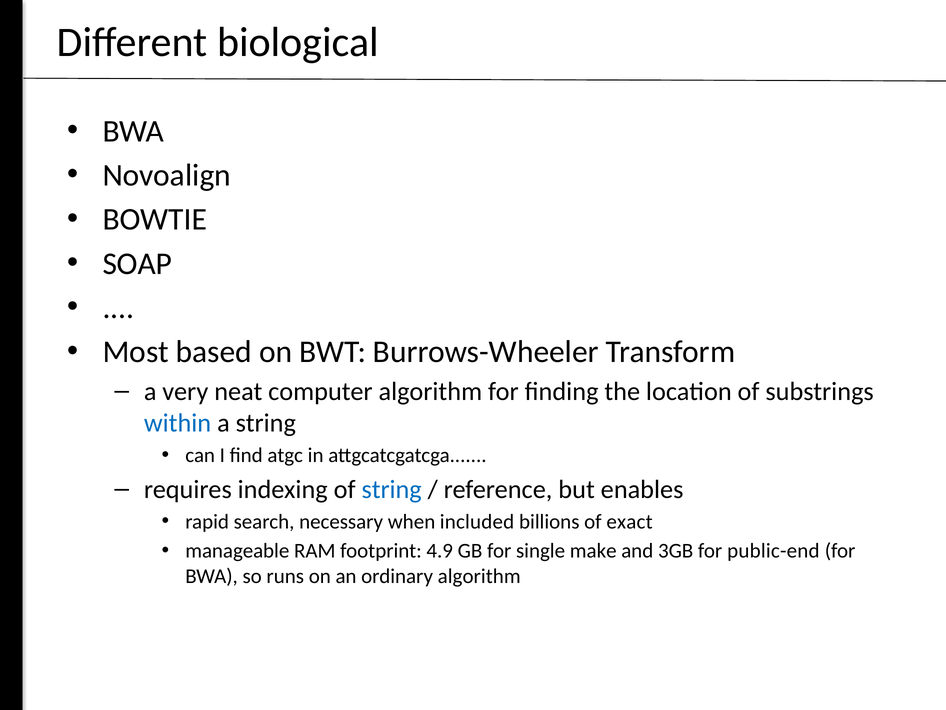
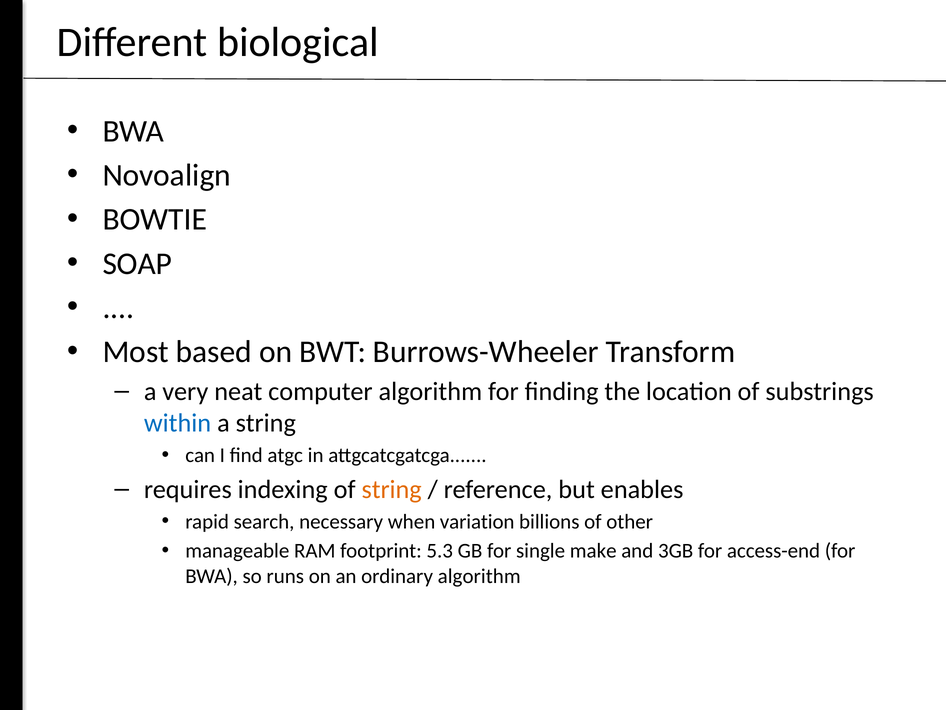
string colour: blue -> orange (392, 489)
included: included -> variation (477, 521)
exact: exact -> other (630, 521)
4.9: 4.9 -> 5.3 (440, 551)
public-end: public-end -> access-end (774, 551)
